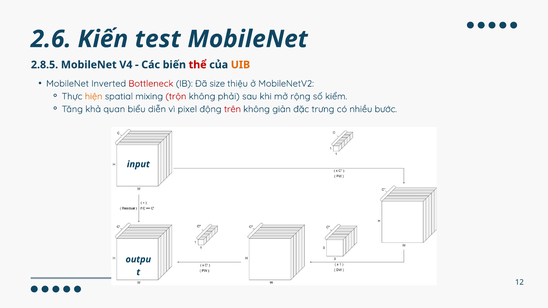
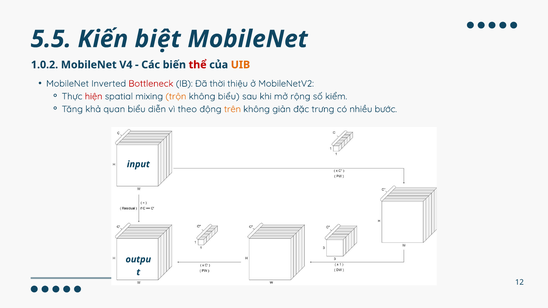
2.6: 2.6 -> 5.5 (51, 39)
test: test -> biệt (158, 39)
2.8.5: 2.8.5 -> 1.0.2 (45, 65)
size: size -> thời (217, 84)
hiện colour: orange -> red (94, 96)
trộn colour: red -> orange (176, 96)
không phải: phải -> biểu (229, 96)
pixel: pixel -> theo (187, 109)
trên colour: red -> orange (232, 109)
